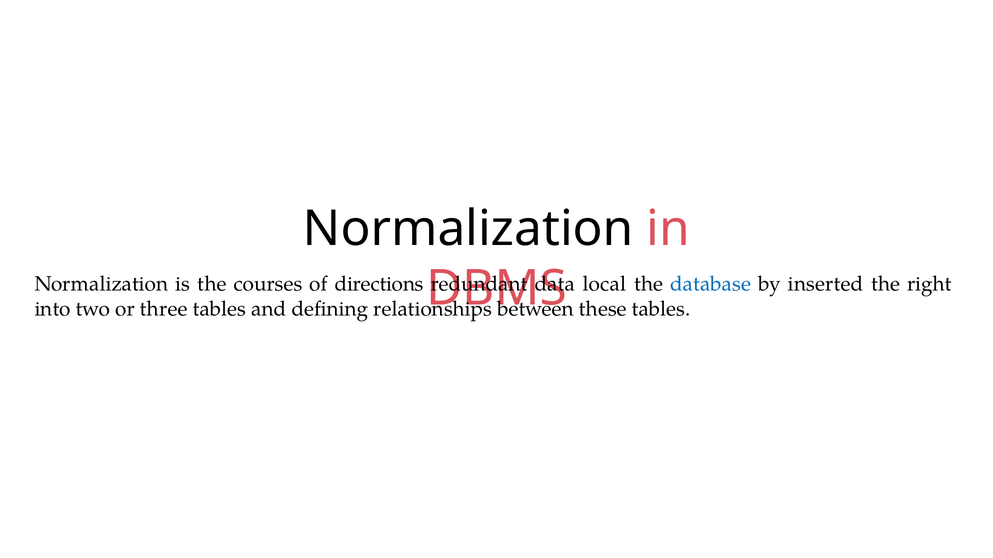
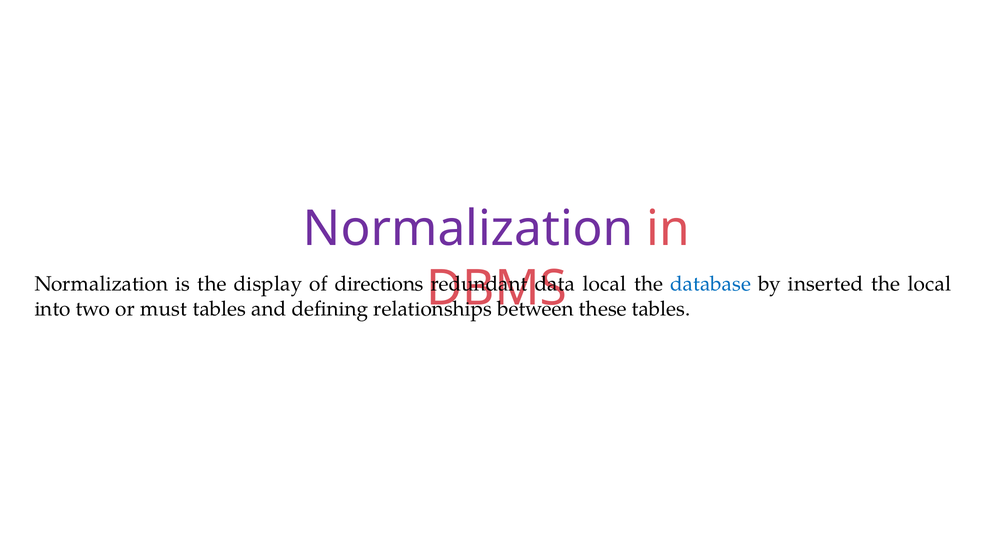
Normalization colour: black -> purple (468, 229)
courses: courses -> display (268, 284)
the right: right -> local (929, 284)
three: three -> must (164, 309)
